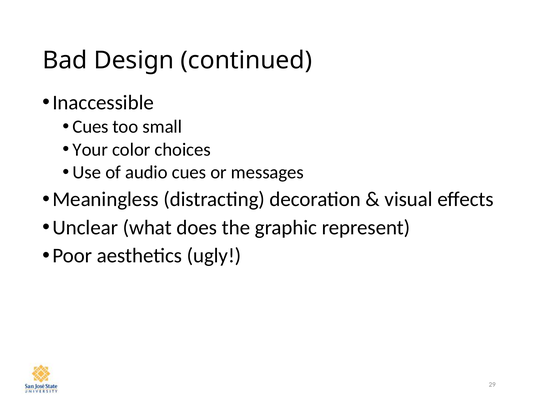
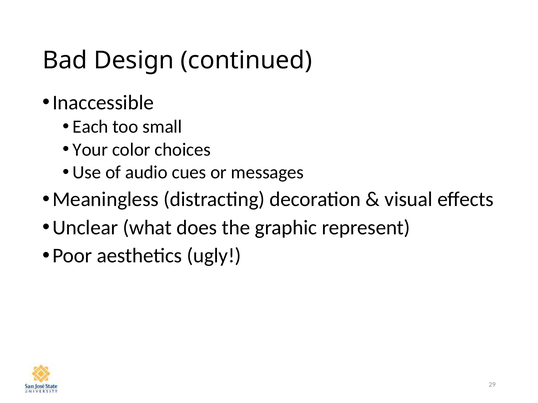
Cues: Cues -> Each (91, 127)
